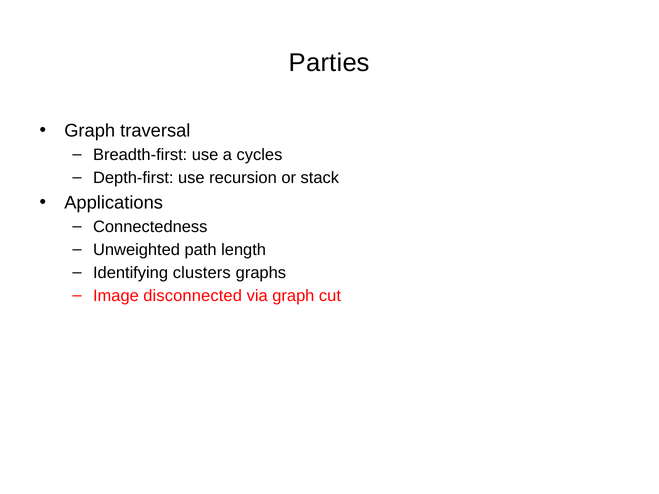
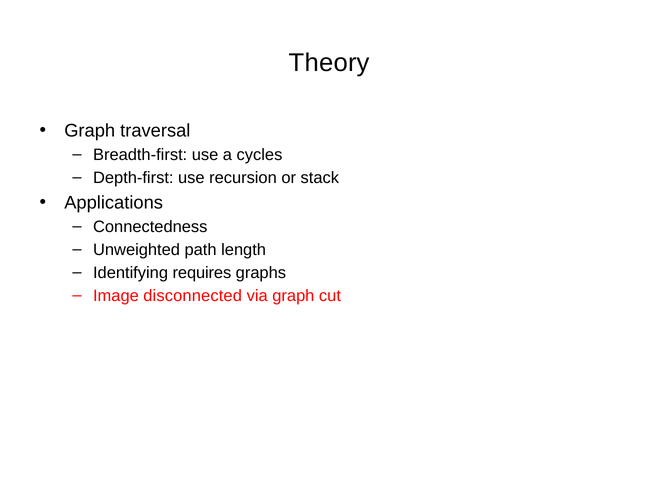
Parties: Parties -> Theory (329, 63)
clusters: clusters -> requires (202, 273)
